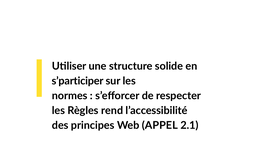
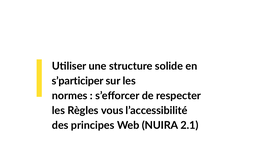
rend: rend -> vous (112, 110)
APPEL: APPEL -> NUIRA (160, 125)
